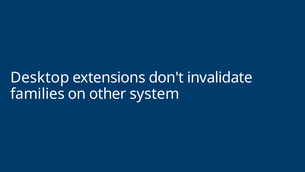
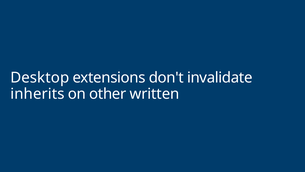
families: families -> inherits (37, 94)
system: system -> written (154, 94)
